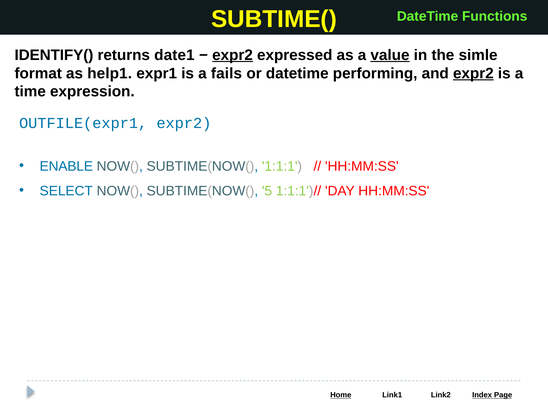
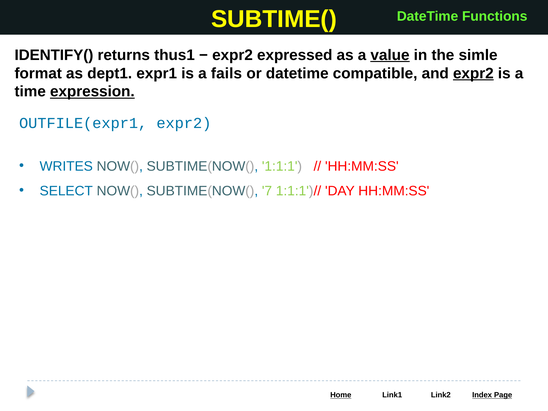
date1: date1 -> thus1 (174, 55)
expr2 underline: present -> none (233, 55)
help1: help1 -> dept1 (110, 73)
performing: performing -> compatible (375, 73)
expression underline: none -> present (92, 92)
ENABLE: ENABLE -> WRITES (66, 166)
5: 5 -> 7 (267, 191)
